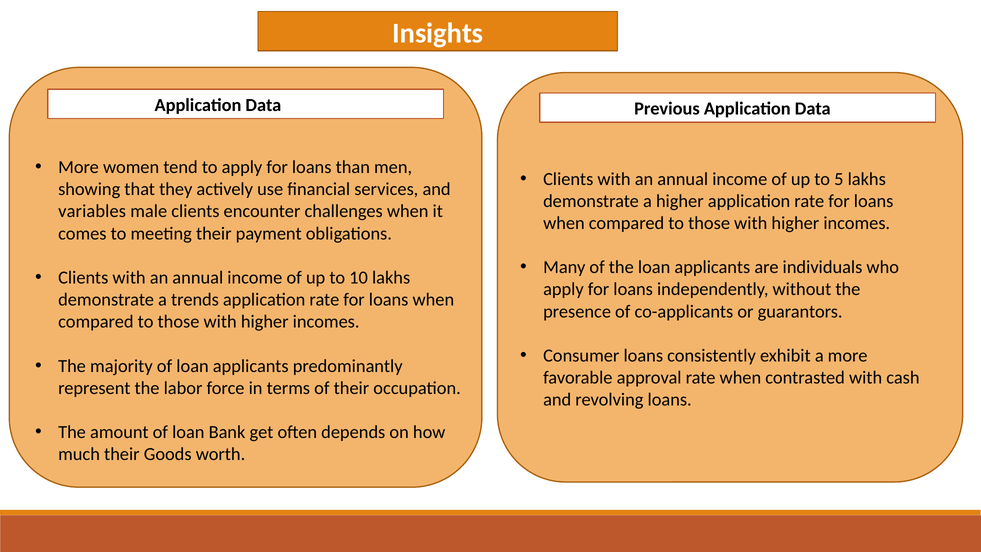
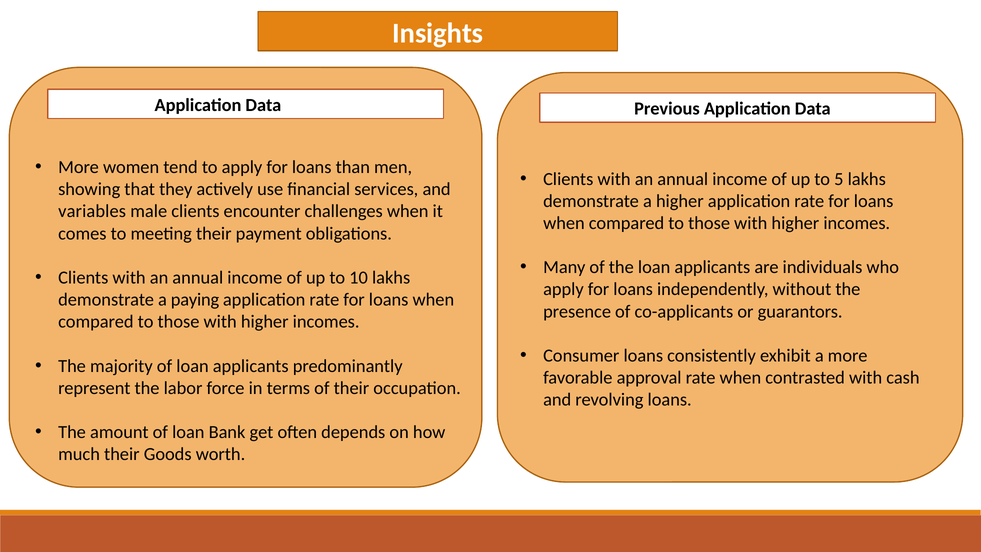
trends: trends -> paying (195, 300)
